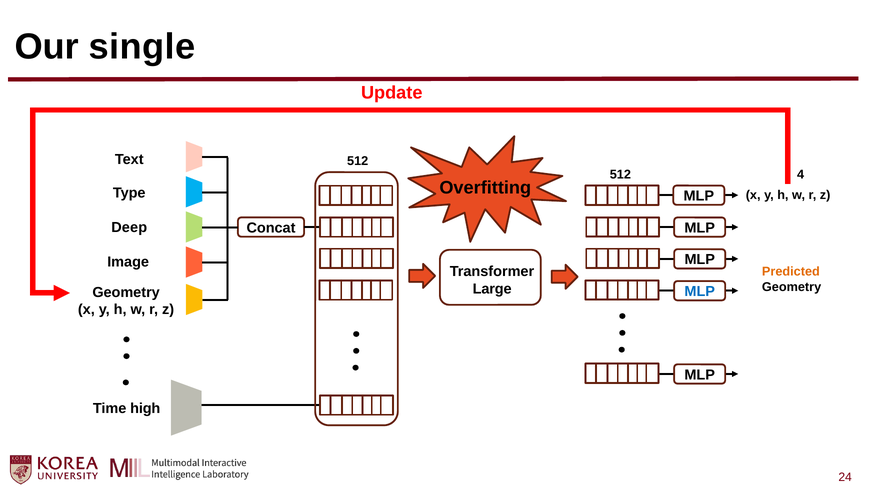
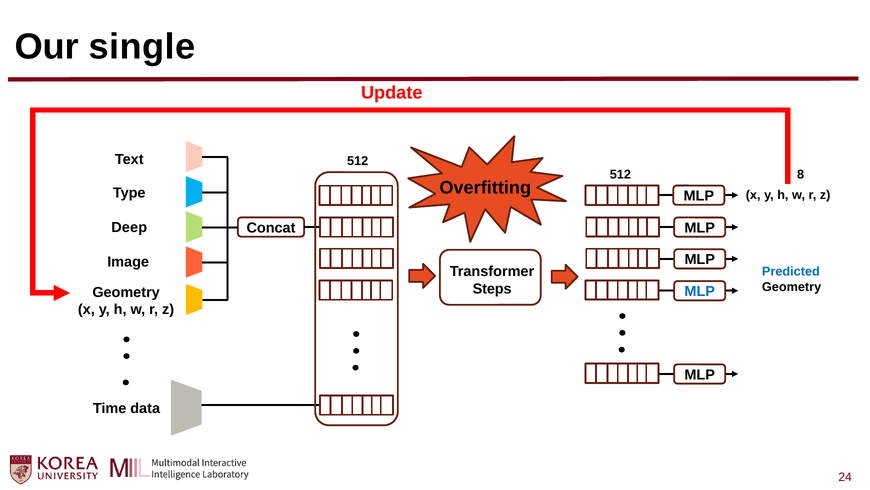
4: 4 -> 8 (801, 175)
Predicted colour: orange -> blue (791, 271)
Large: Large -> Steps (492, 289)
high: high -> data (145, 408)
